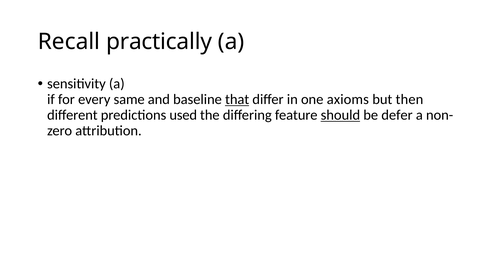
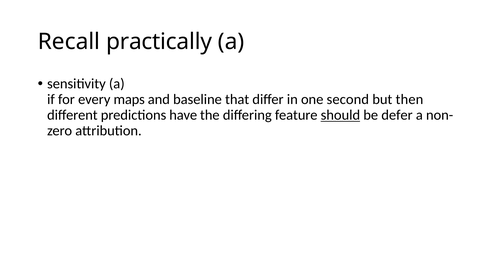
same: same -> maps (129, 99)
that underline: present -> none (237, 99)
axioms: axioms -> second (348, 99)
used: used -> have (183, 115)
